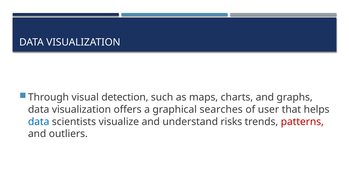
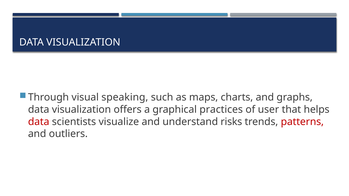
detection: detection -> speaking (125, 97)
searches: searches -> practices (221, 110)
data colour: blue -> red (39, 122)
